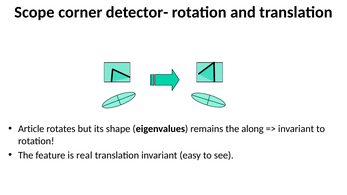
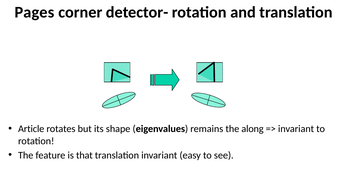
Scope: Scope -> Pages (34, 12)
real: real -> that (84, 155)
